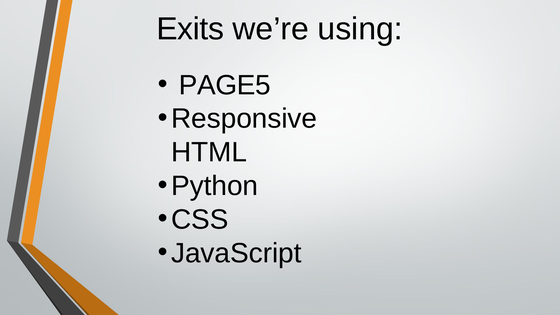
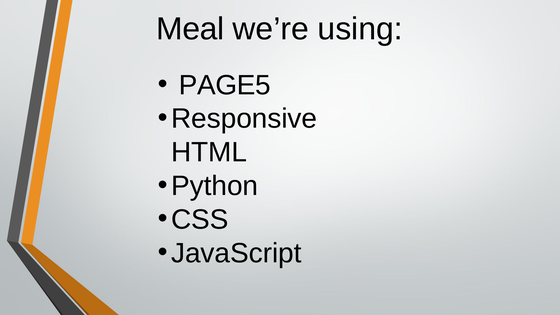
Exits: Exits -> Meal (190, 29)
